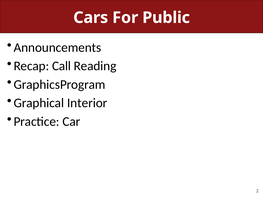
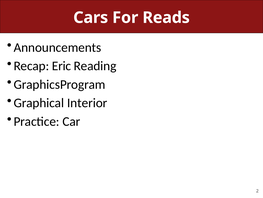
Public: Public -> Reads (166, 18)
Call: Call -> Eric (62, 66)
